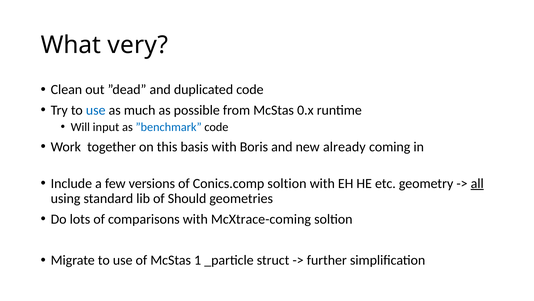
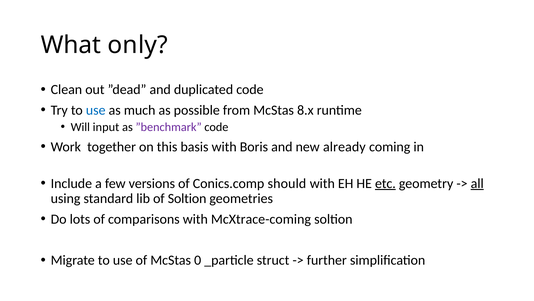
very: very -> only (138, 45)
0.x: 0.x -> 8.x (305, 110)
”benchmark colour: blue -> purple (169, 127)
Conics.comp soltion: soltion -> should (287, 183)
etc underline: none -> present (385, 183)
of Should: Should -> Soltion (187, 198)
1: 1 -> 0 (198, 260)
